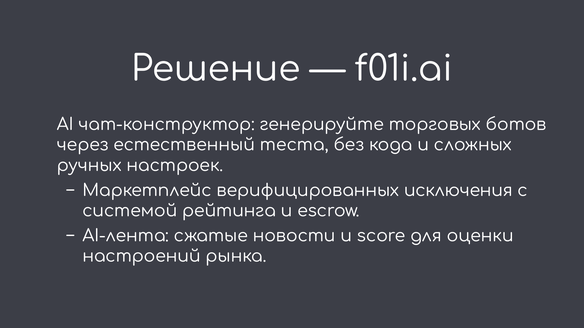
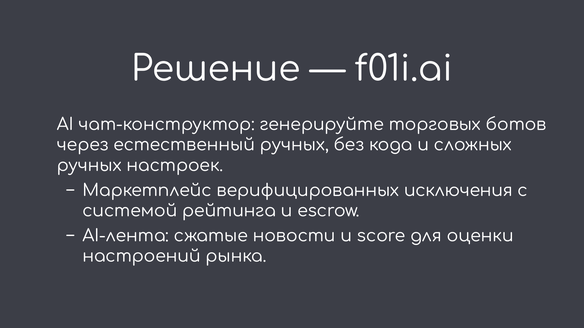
естественный теста: теста -> ручных (294, 145)
